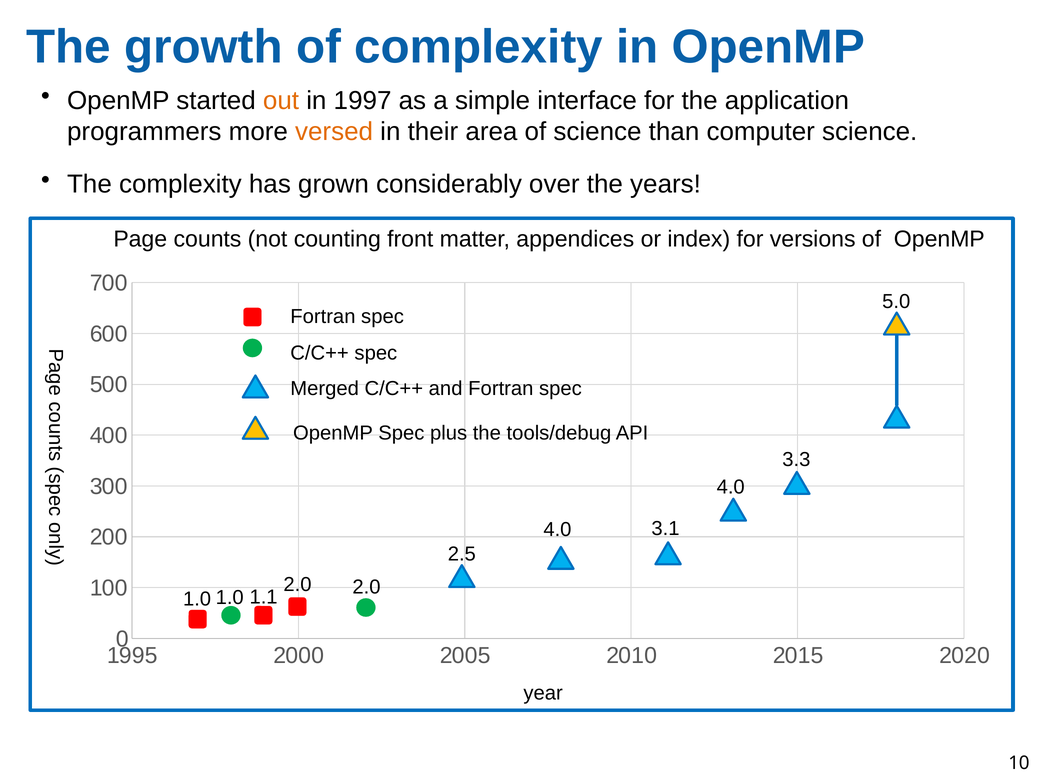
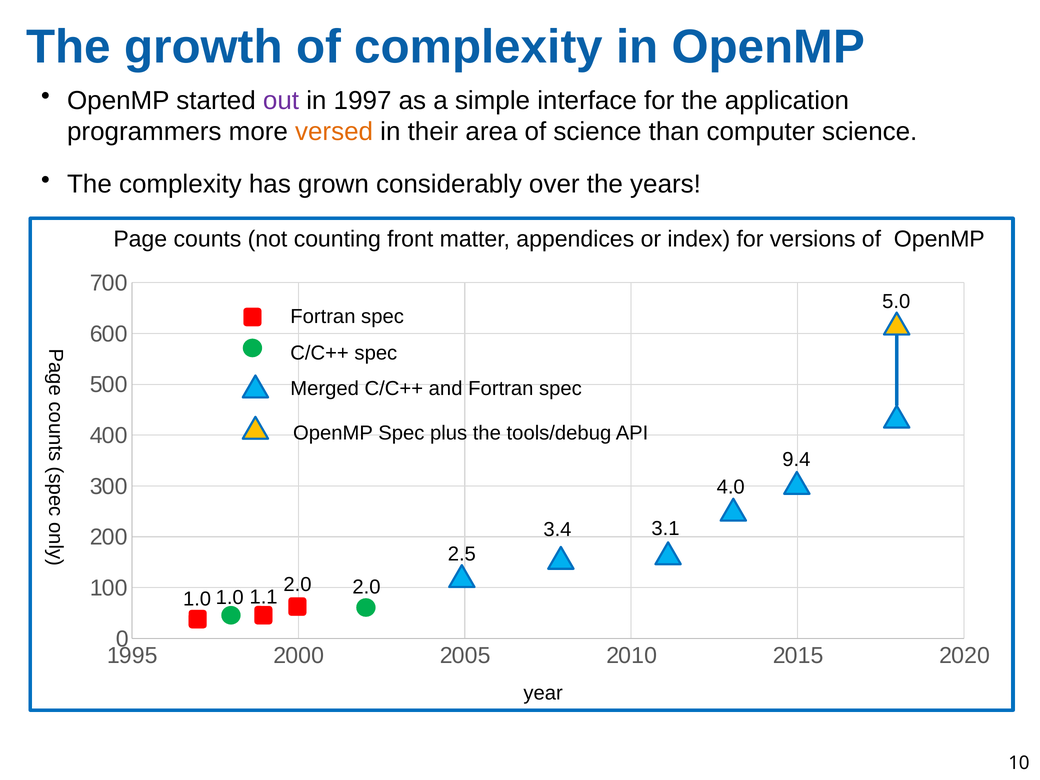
out colour: orange -> purple (281, 101)
3.3: 3.3 -> 9.4 (796, 460)
4.0: 4.0 -> 3.4 (557, 530)
